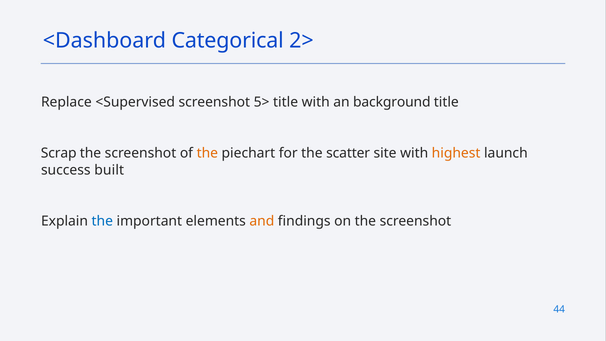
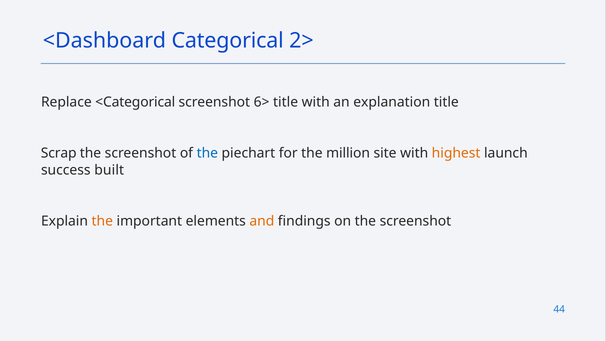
<Supervised: <Supervised -> <Categorical (135, 102)
5>: 5> -> 6> (262, 102)
background: background -> explanation (392, 102)
the colour: orange -> blue (207, 153)
scatter: scatter -> million (348, 153)
the colour: blue -> orange (102, 221)
